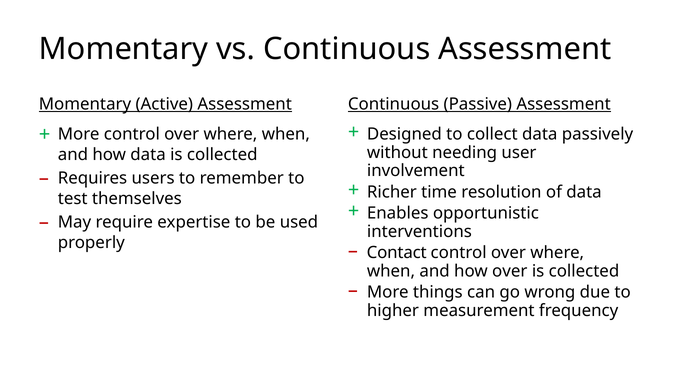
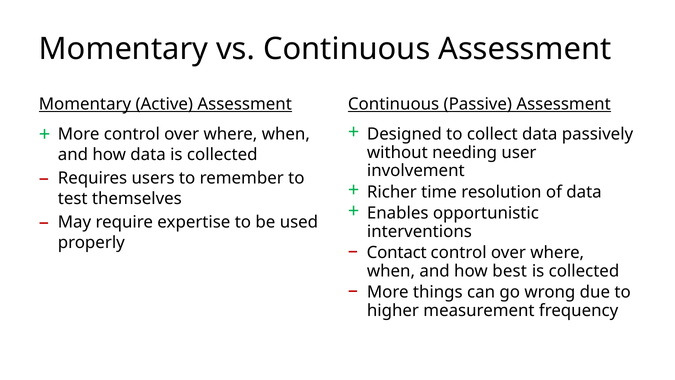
how over: over -> best (510, 271)
